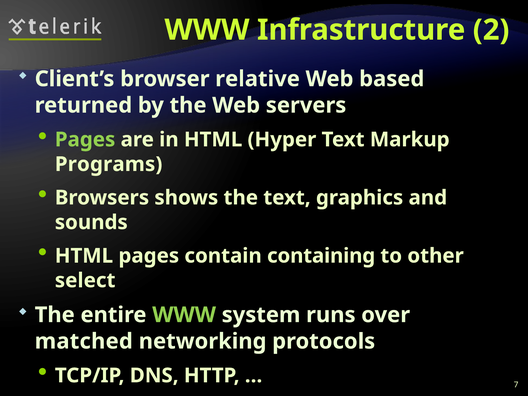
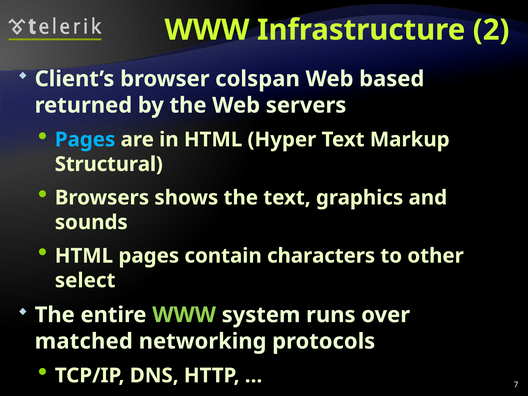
relative: relative -> colspan (258, 79)
Pages colour: light green -> light blue (85, 140)
Programs: Programs -> Structural (109, 164)
containing: containing -> characters (321, 256)
